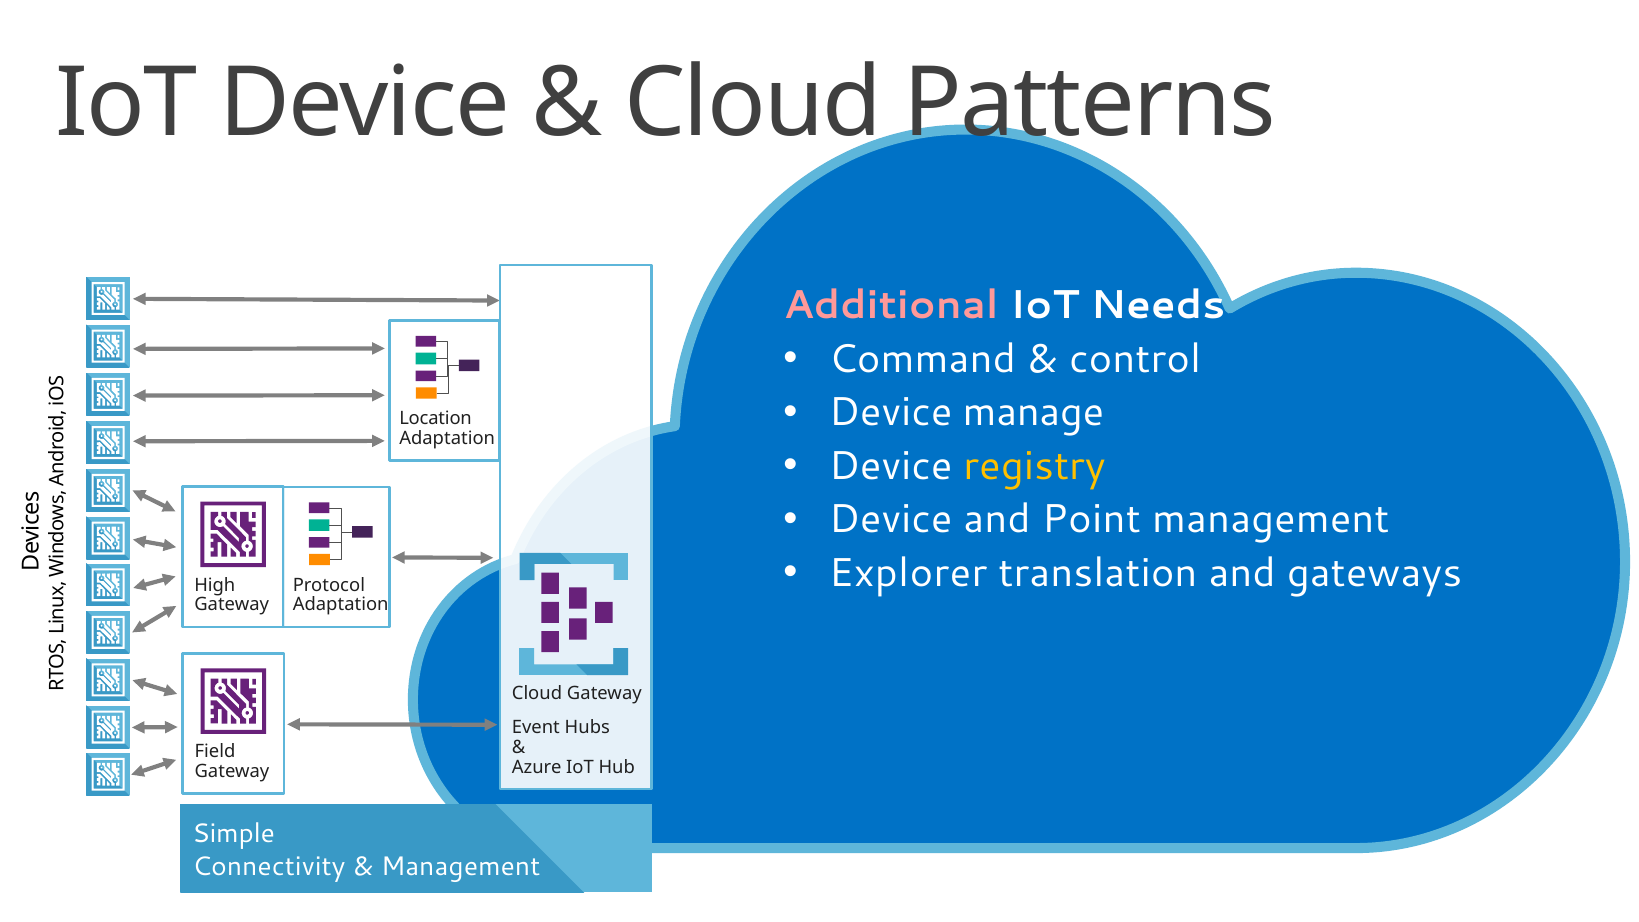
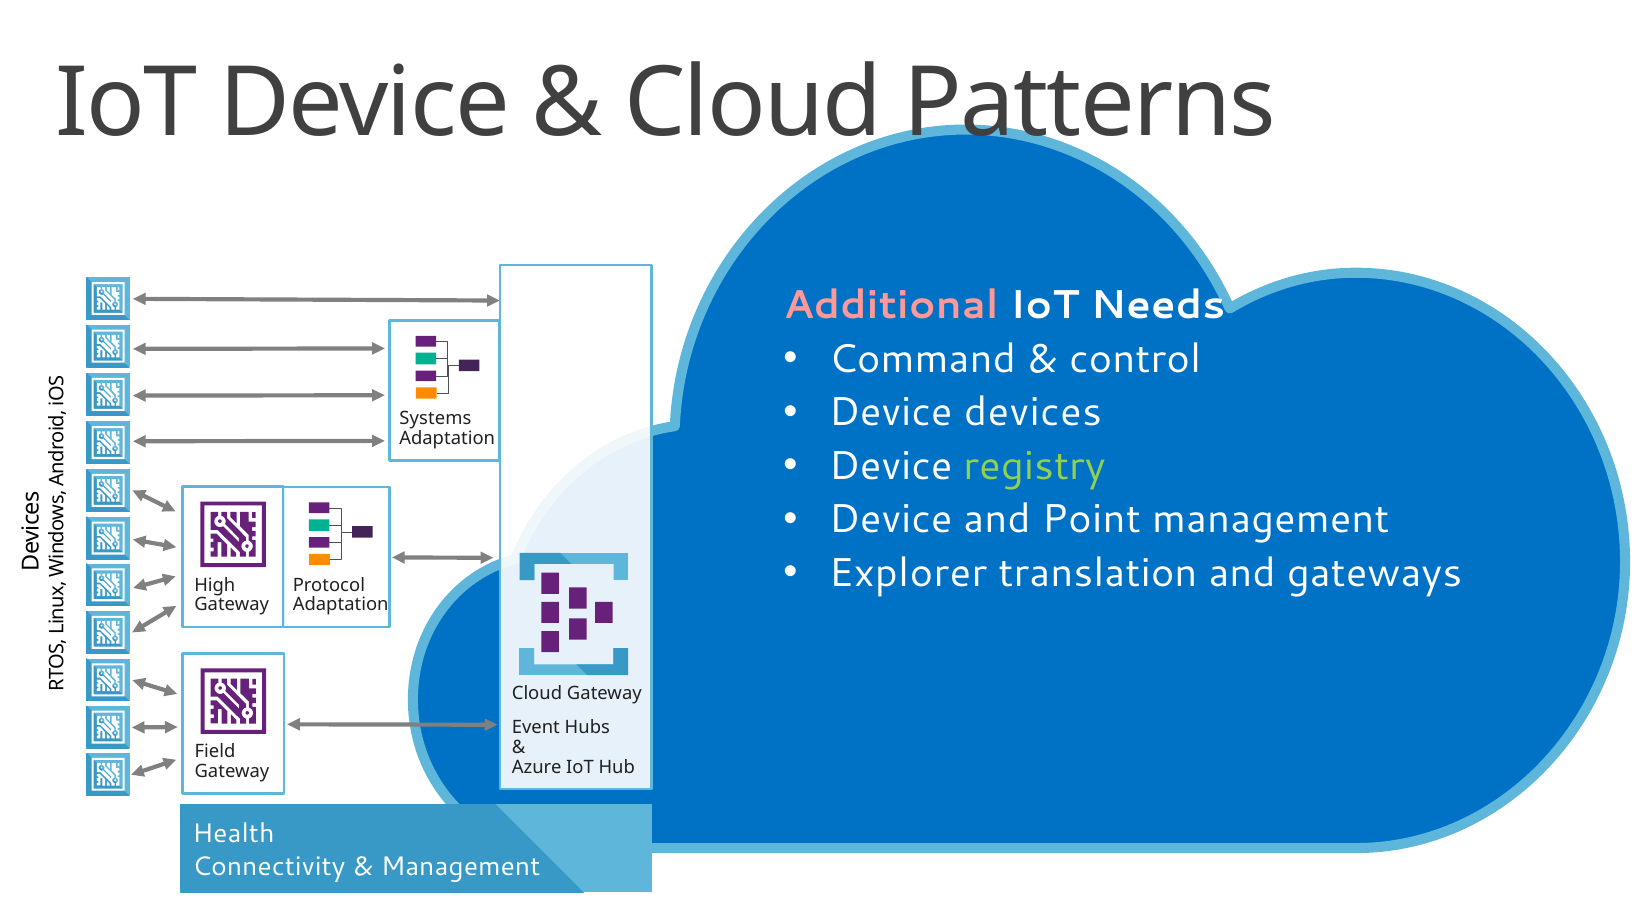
manage: manage -> devices (1033, 412)
Location: Location -> Systems (435, 418)
registry colour: yellow -> light green (1035, 466)
Simple: Simple -> Health (233, 834)
